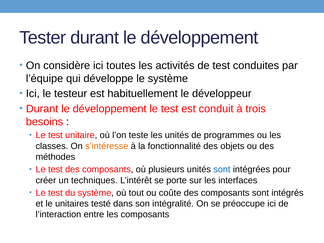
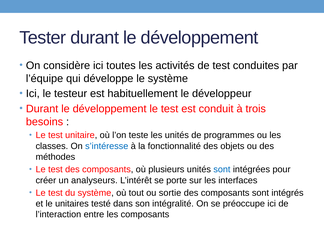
s’intéresse colour: orange -> blue (107, 146)
techniques: techniques -> analyseurs (94, 180)
coûte: coûte -> sortie (170, 193)
